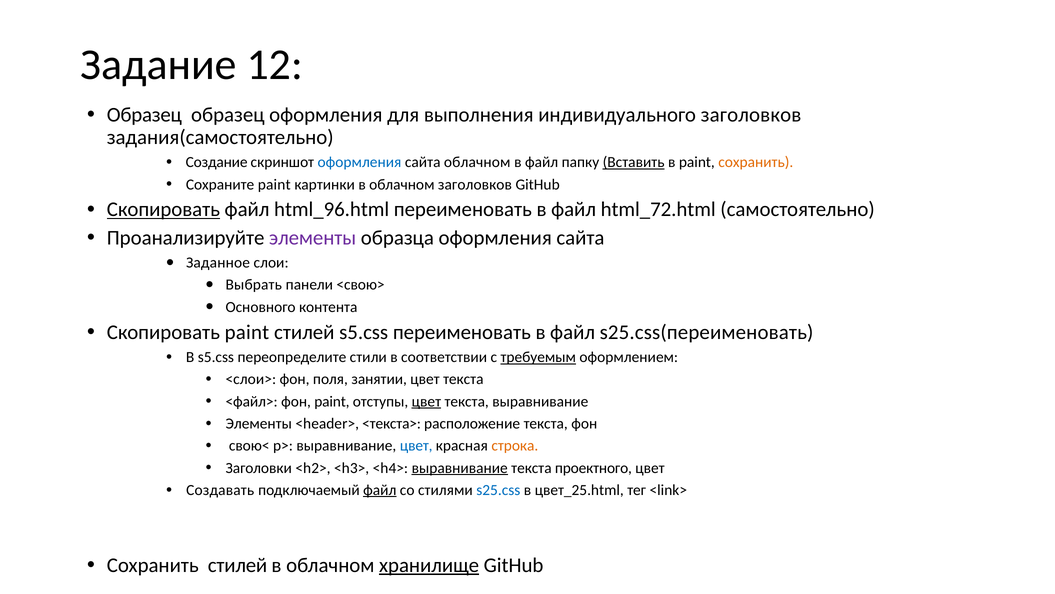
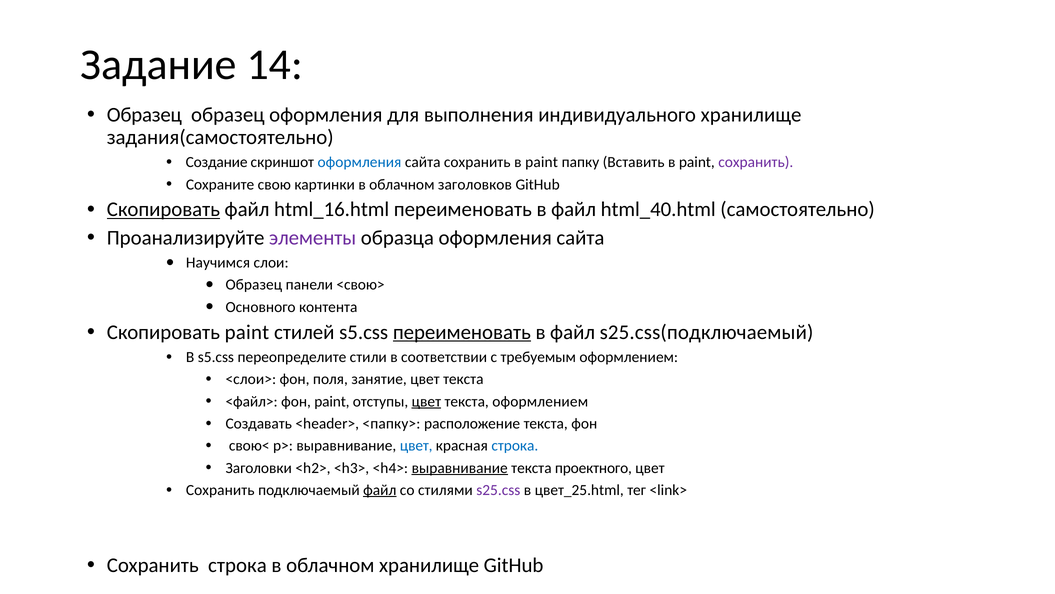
12: 12 -> 14 (275, 64)
индивидуального заголовков: заголовков -> хранилище (751, 115)
сайта облачном: облачном -> сохранить (477, 162)
файл: файл -> paint (542, 162)
Вставить underline: present -> none (634, 162)
сохранить colour: orange -> purple (756, 162)
Сохраните paint: paint -> свою (274, 184)
html_96.html: html_96.html -> html_16.html (332, 209)
html_72.html: html_72.html -> html_40.html (658, 209)
Заданное: Заданное -> Научимся (218, 263)
Выбрать: Выбрать -> Образец (254, 285)
переименовать underline: none -> present (462, 332)
s25.css(переименовать: s25.css(переименовать -> s25.css(подключаемый (707, 332)
требуемым underline: present -> none (538, 357)
занятии: занятии -> занятие (379, 379)
текста выравнивание: выравнивание -> оформлением (540, 401)
Элементы: Элементы -> Создавать (259, 423)
<текста>: <текста> -> <папку> (391, 423)
строка colour: orange -> blue (515, 445)
Создавать: Создавать -> Сохранить (220, 490)
s25.css colour: blue -> purple (498, 490)
Сохранить стилей: стилей -> строка (237, 565)
хранилище underline: present -> none (429, 565)
